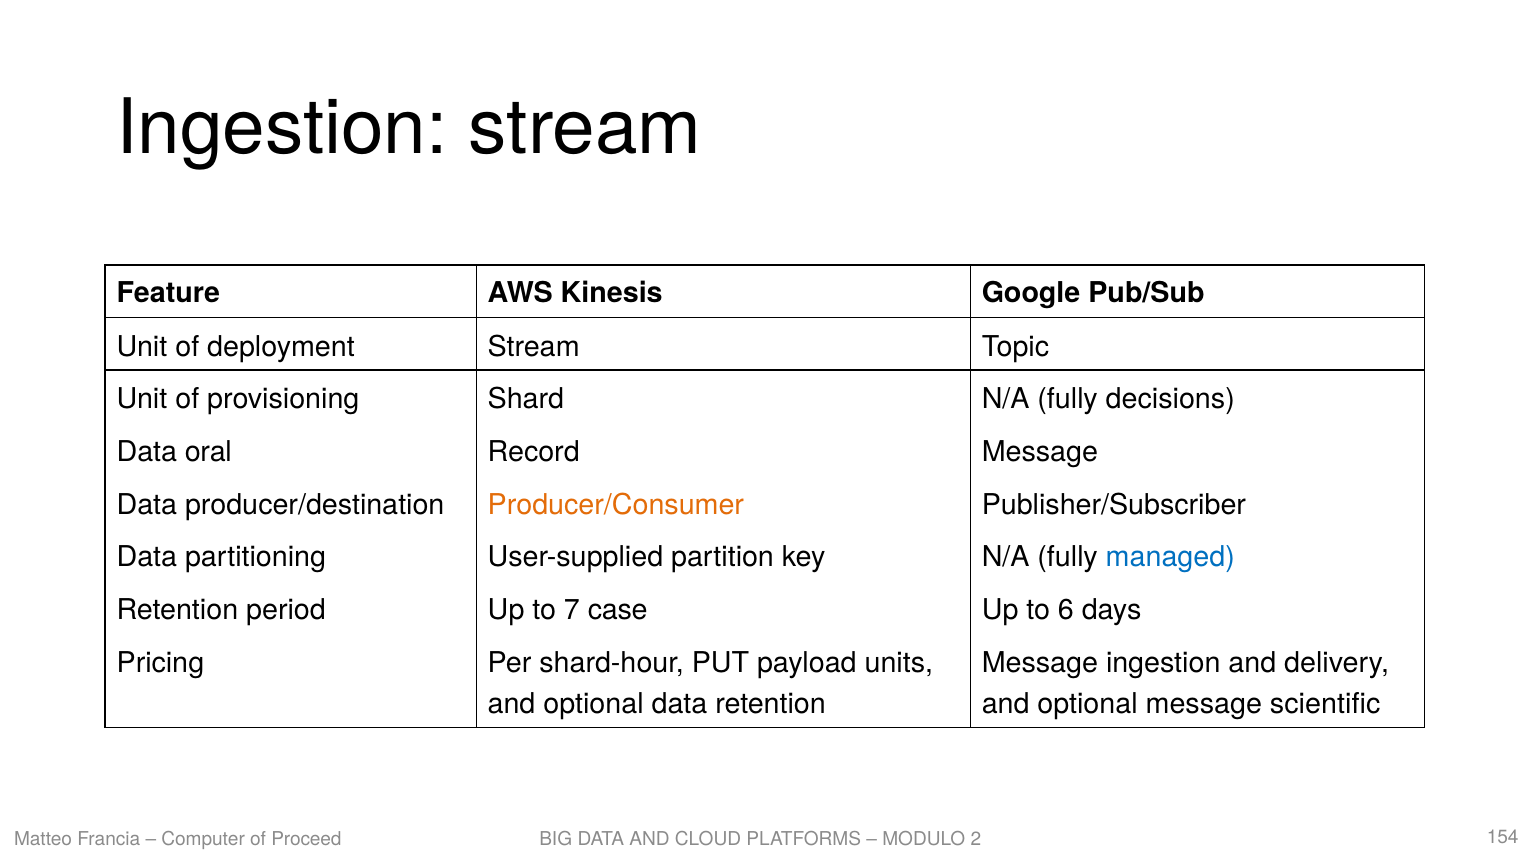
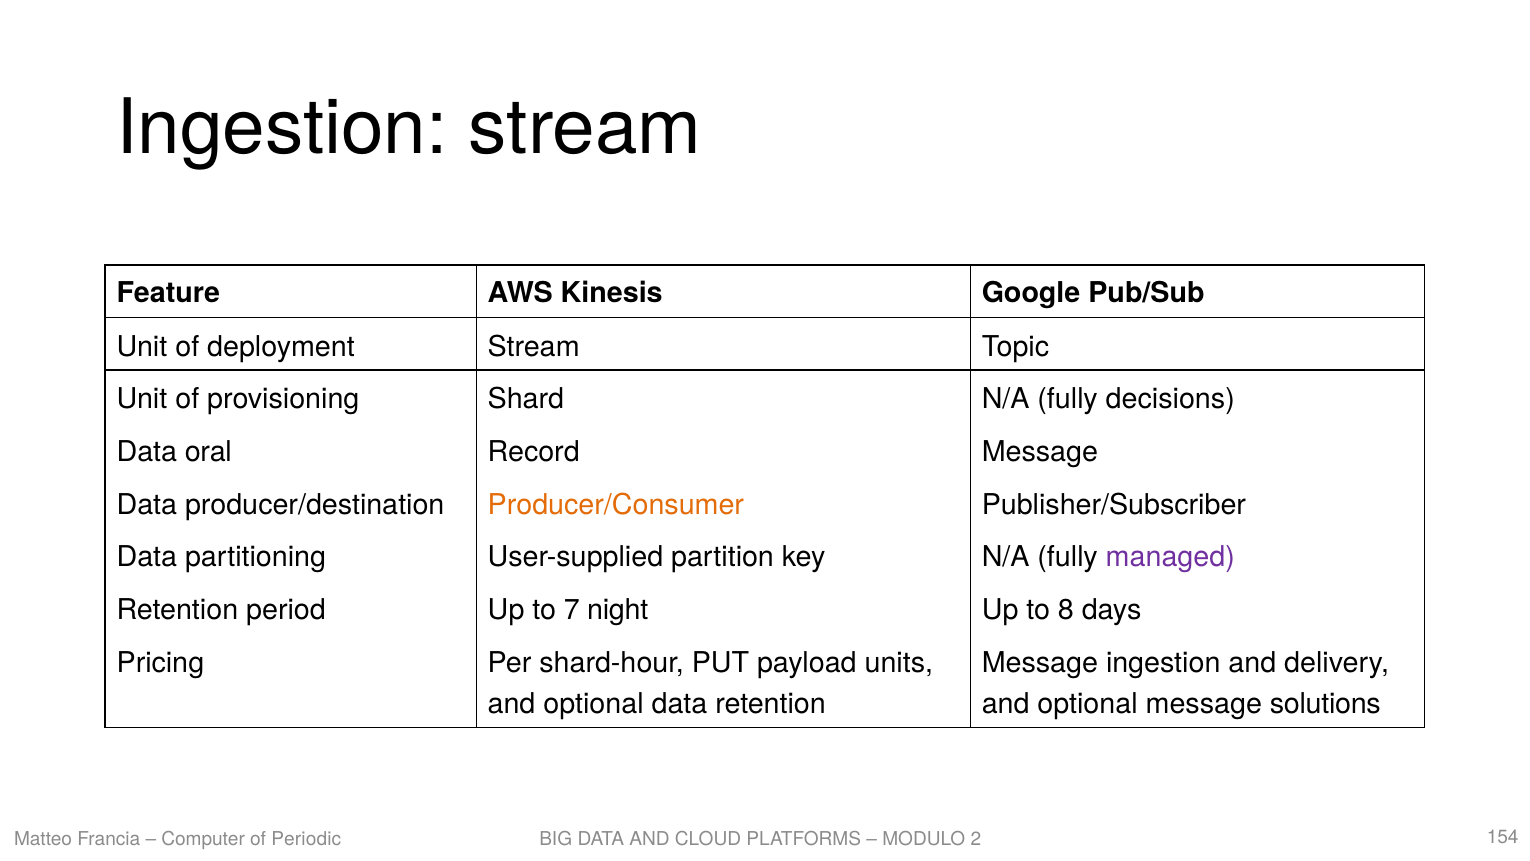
managed colour: blue -> purple (1170, 557)
case: case -> night (618, 610)
6: 6 -> 8 (1066, 610)
scientific: scientific -> solutions (1325, 703)
Proceed: Proceed -> Periodic (306, 839)
